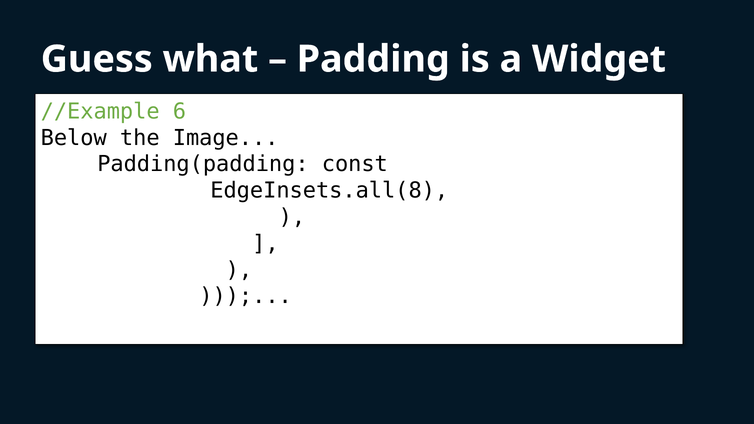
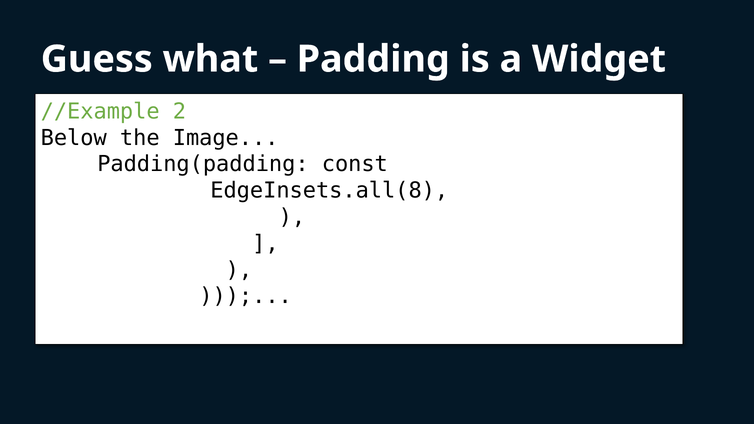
6: 6 -> 2 (179, 111)
